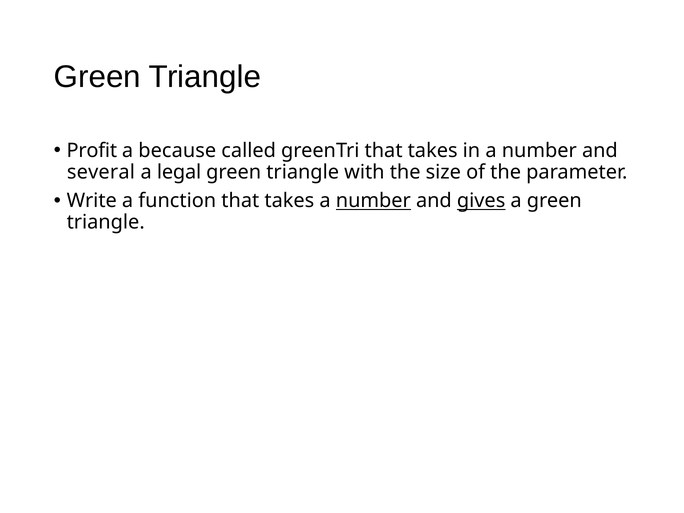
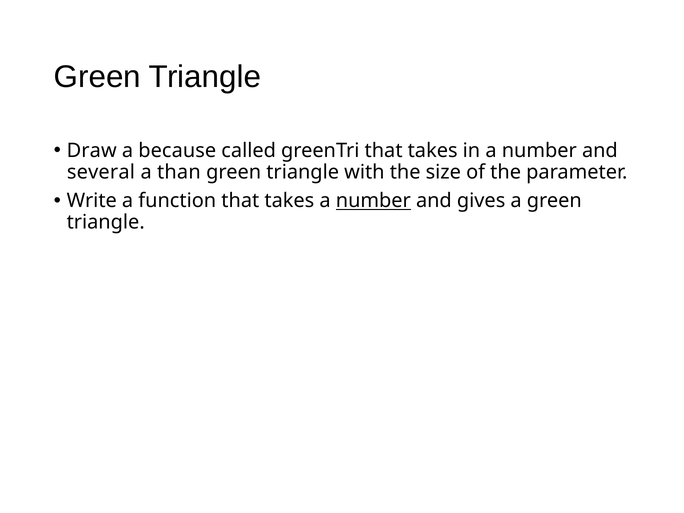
Profit: Profit -> Draw (92, 151)
legal: legal -> than (179, 172)
gives underline: present -> none (481, 201)
